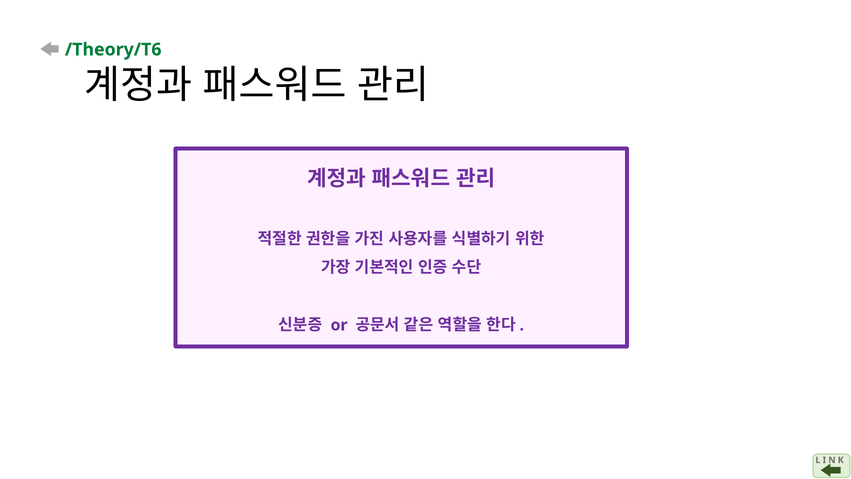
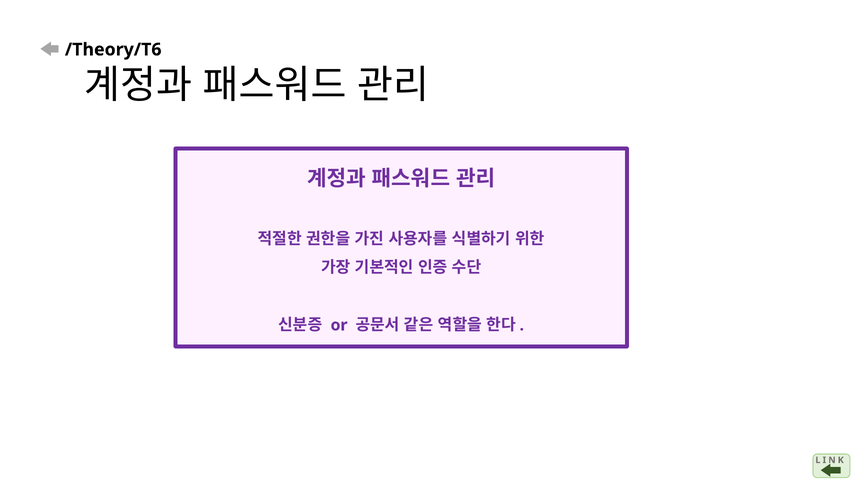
/Theory/T6 colour: green -> black (113, 50)
